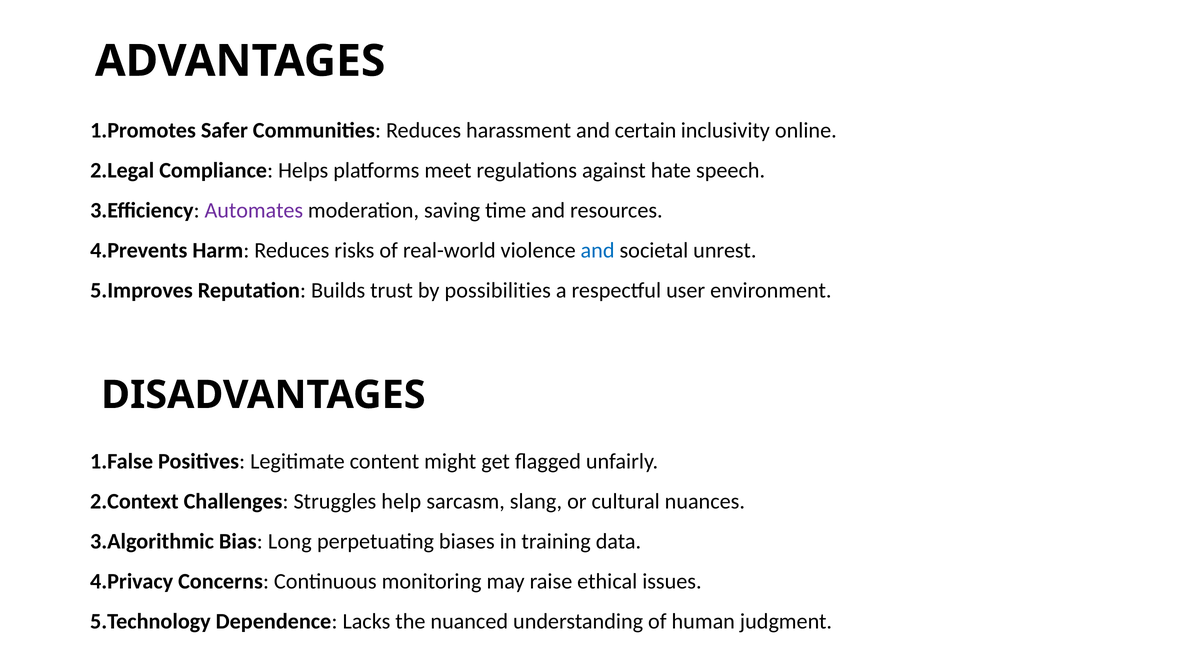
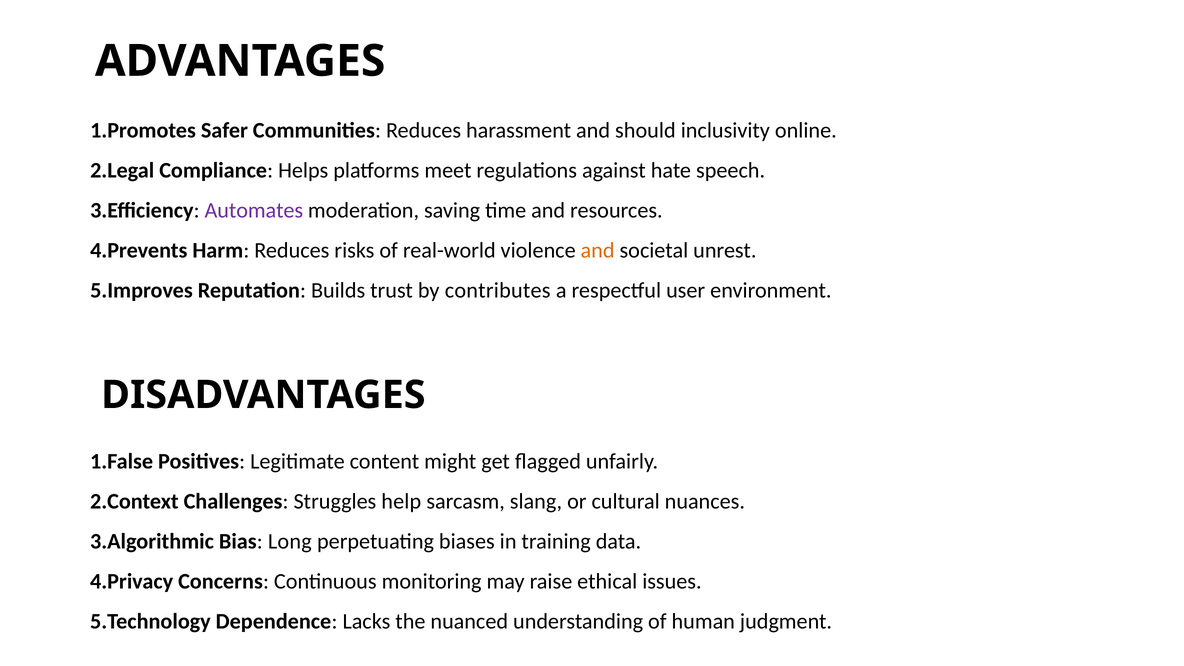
certain: certain -> should (645, 131)
and colour: blue -> orange (598, 250)
possibilities: possibilities -> contributes (498, 290)
